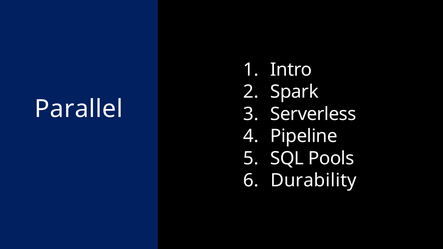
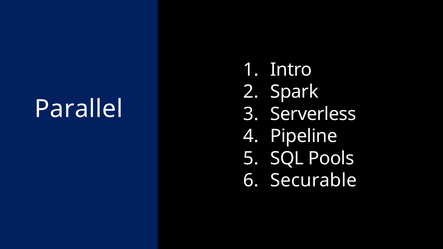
Durability: Durability -> Securable (314, 181)
